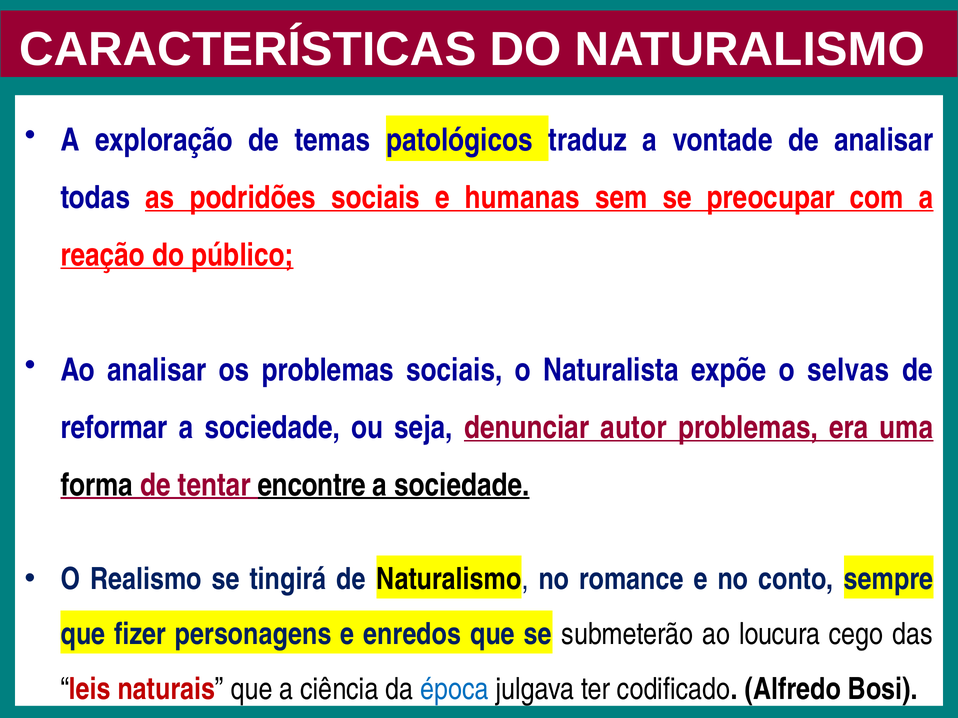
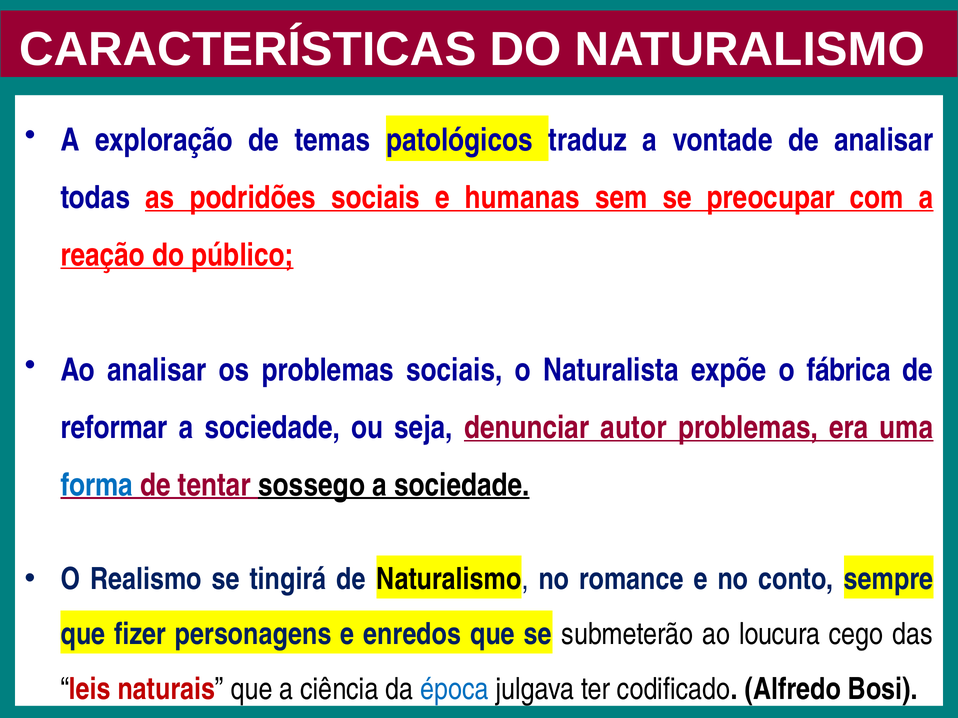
selvas: selvas -> fábrica (849, 370)
forma colour: black -> blue (97, 485)
encontre: encontre -> sossego (312, 485)
